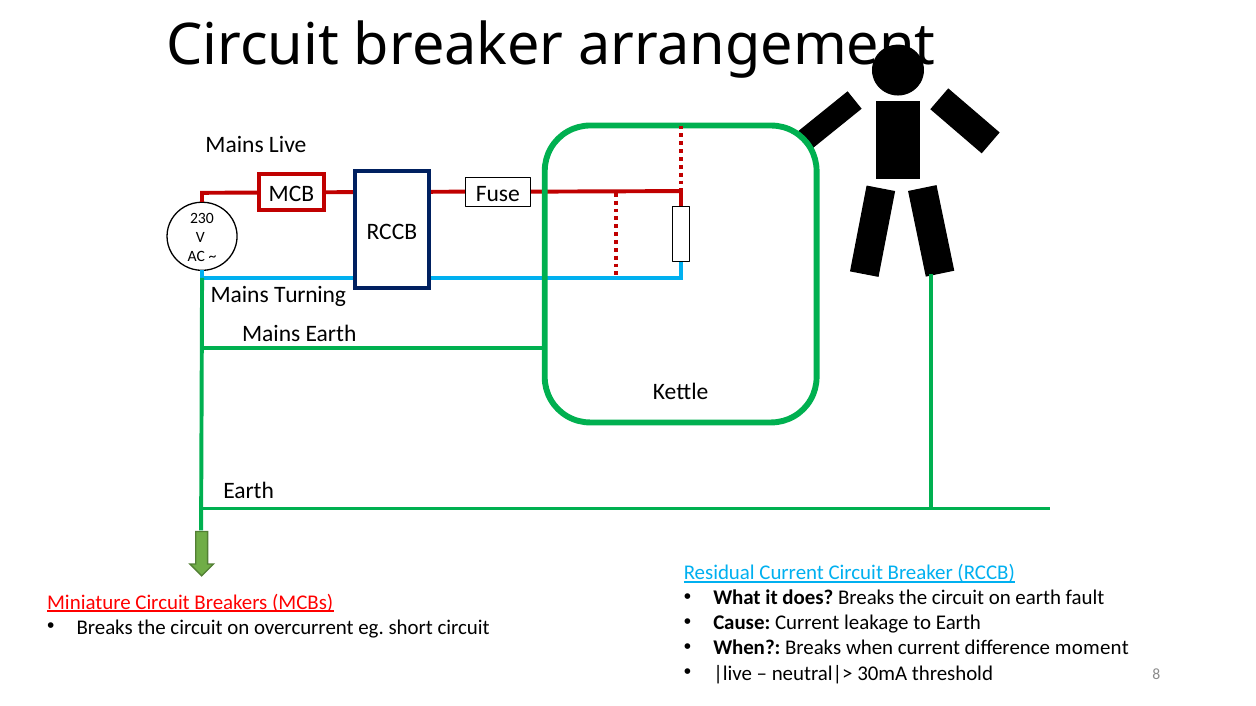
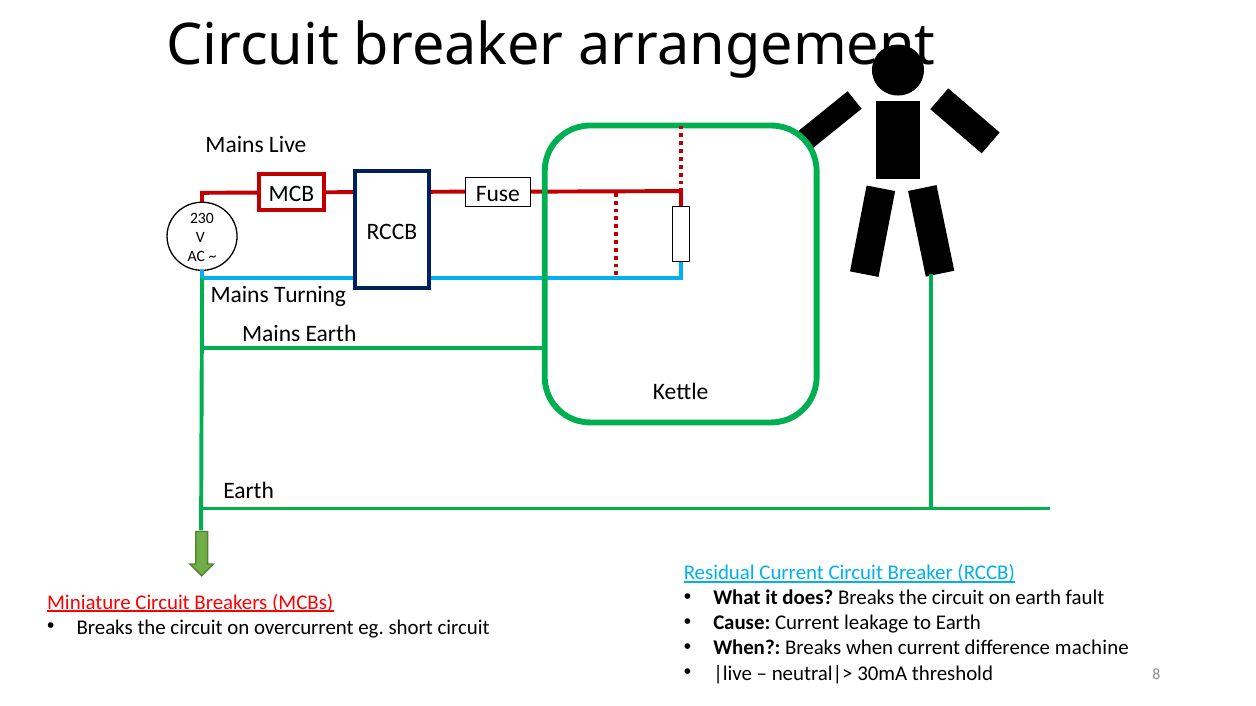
moment: moment -> machine (1092, 649)
